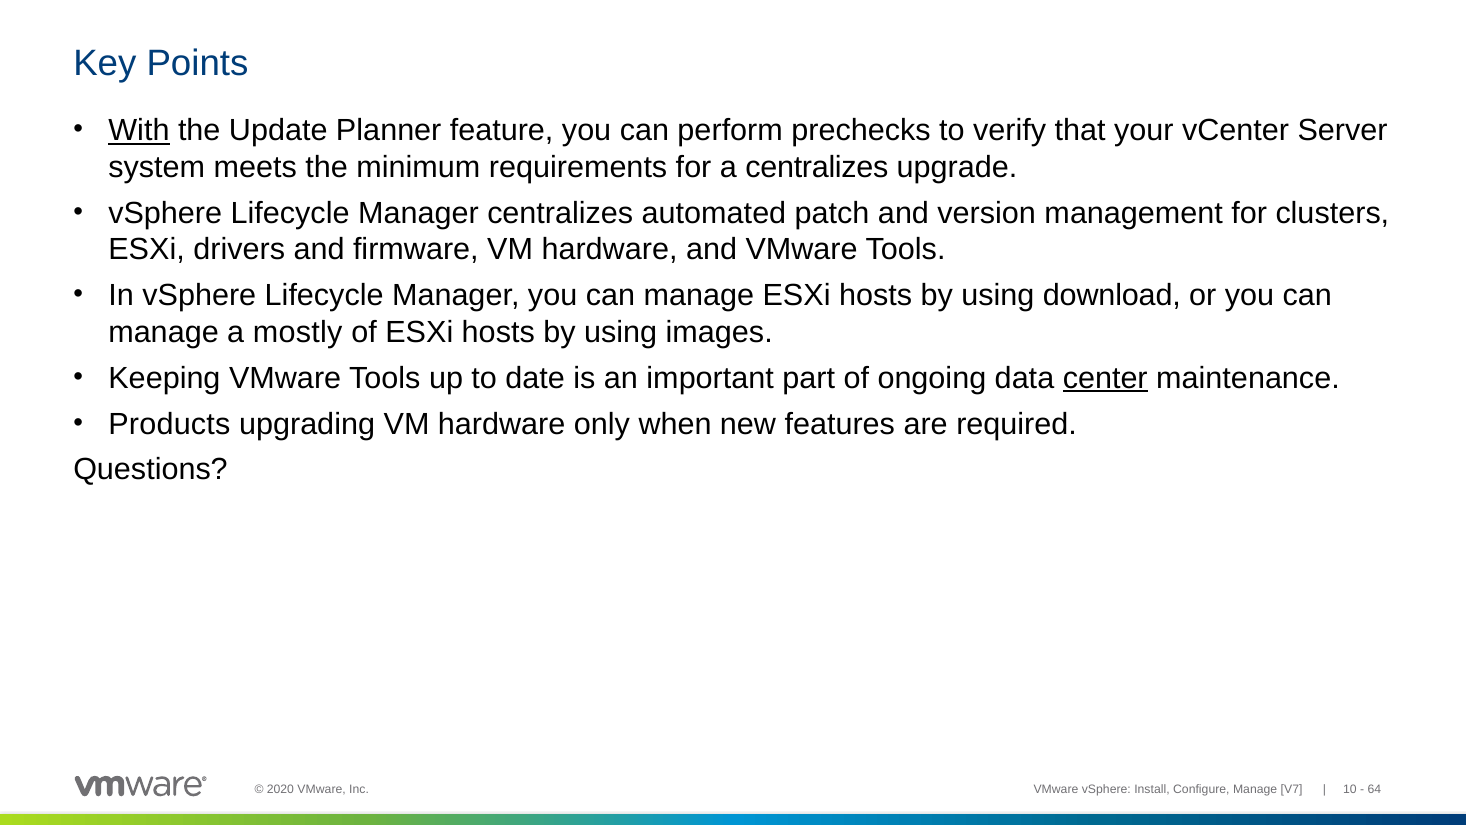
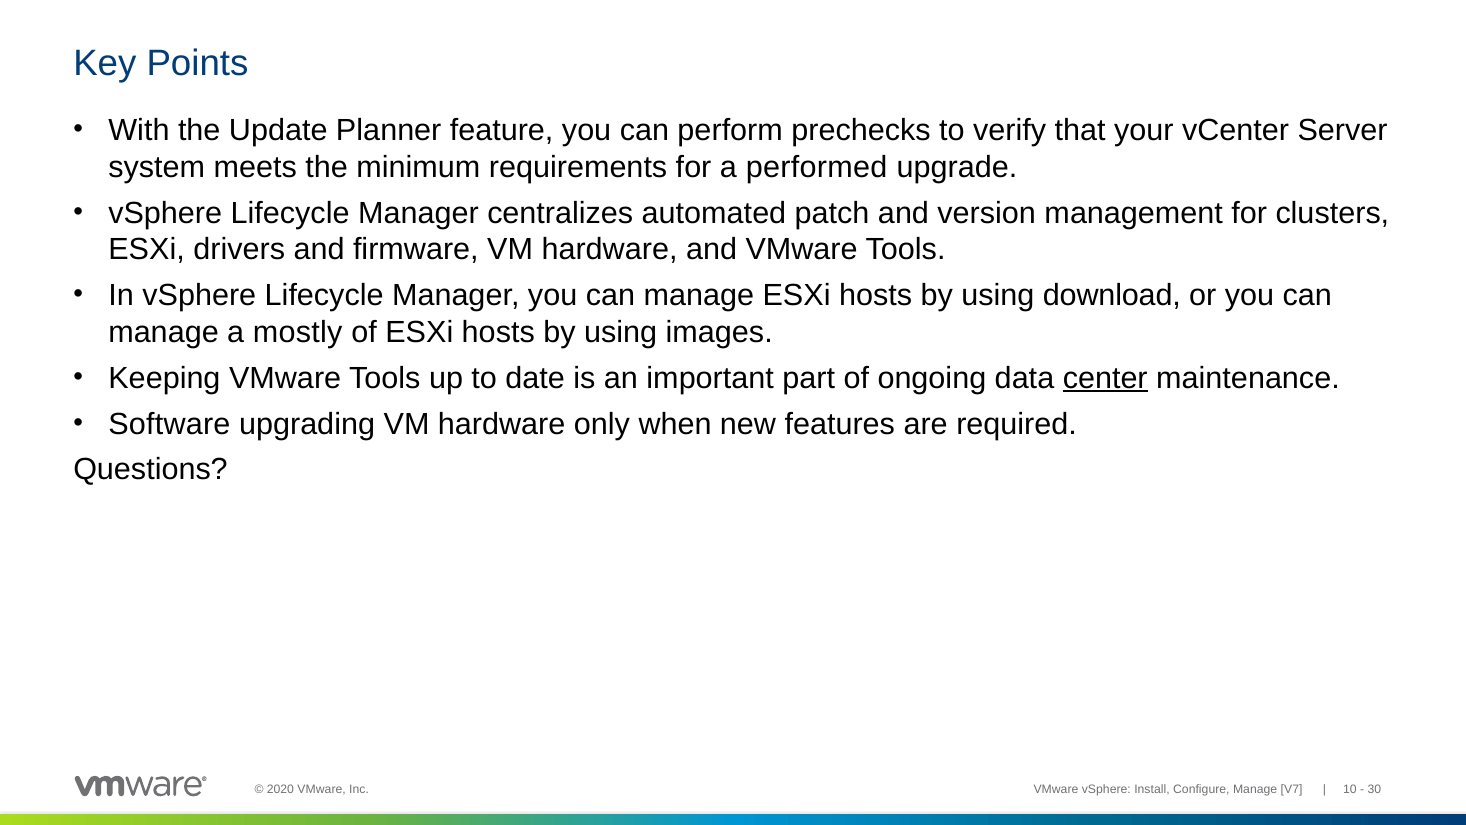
With underline: present -> none (139, 130)
a centralizes: centralizes -> performed (817, 167)
Products: Products -> Software (169, 424)
64: 64 -> 30 (1374, 789)
